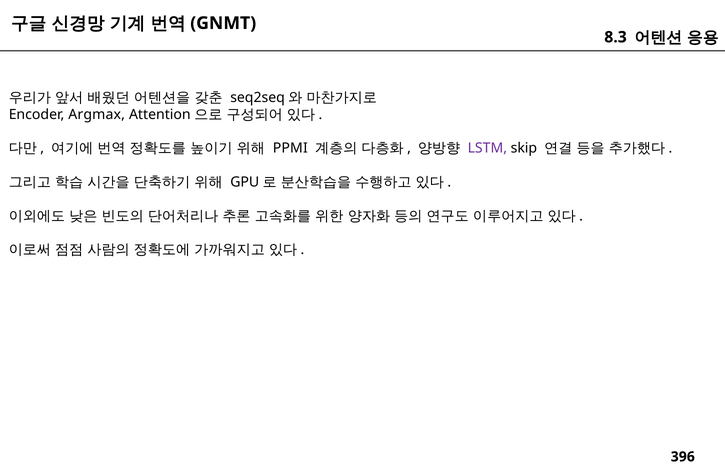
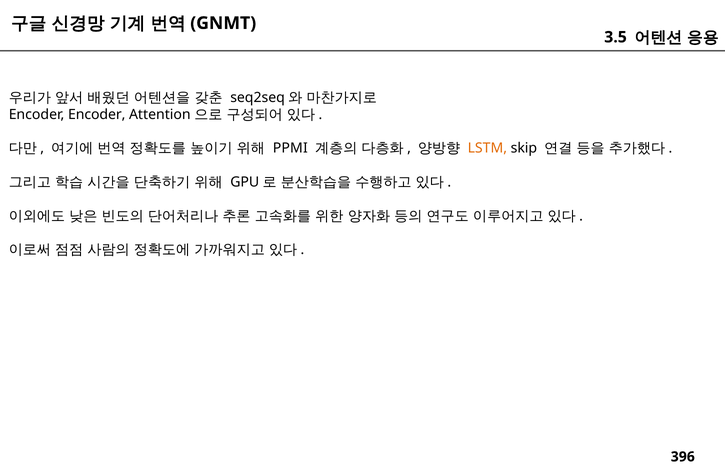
8.3: 8.3 -> 3.5 (616, 37)
Encoder Argmax: Argmax -> Encoder (97, 115)
LSTM colour: purple -> orange (487, 148)
